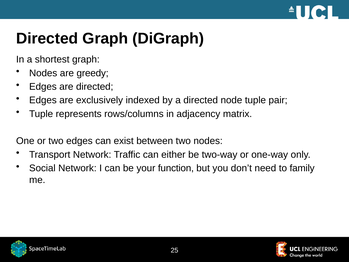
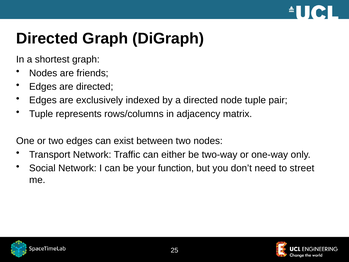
greedy: greedy -> friends (93, 73)
family: family -> street (302, 168)
